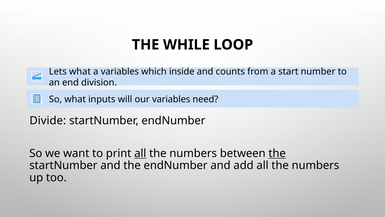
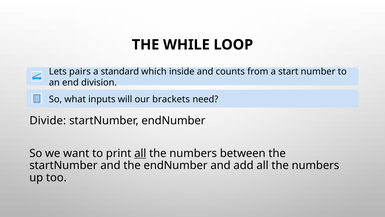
Lets what: what -> pairs (80, 71)
a variables: variables -> standard (120, 71)
our variables: variables -> brackets (171, 99)
the underline: present -> none (277, 153)
